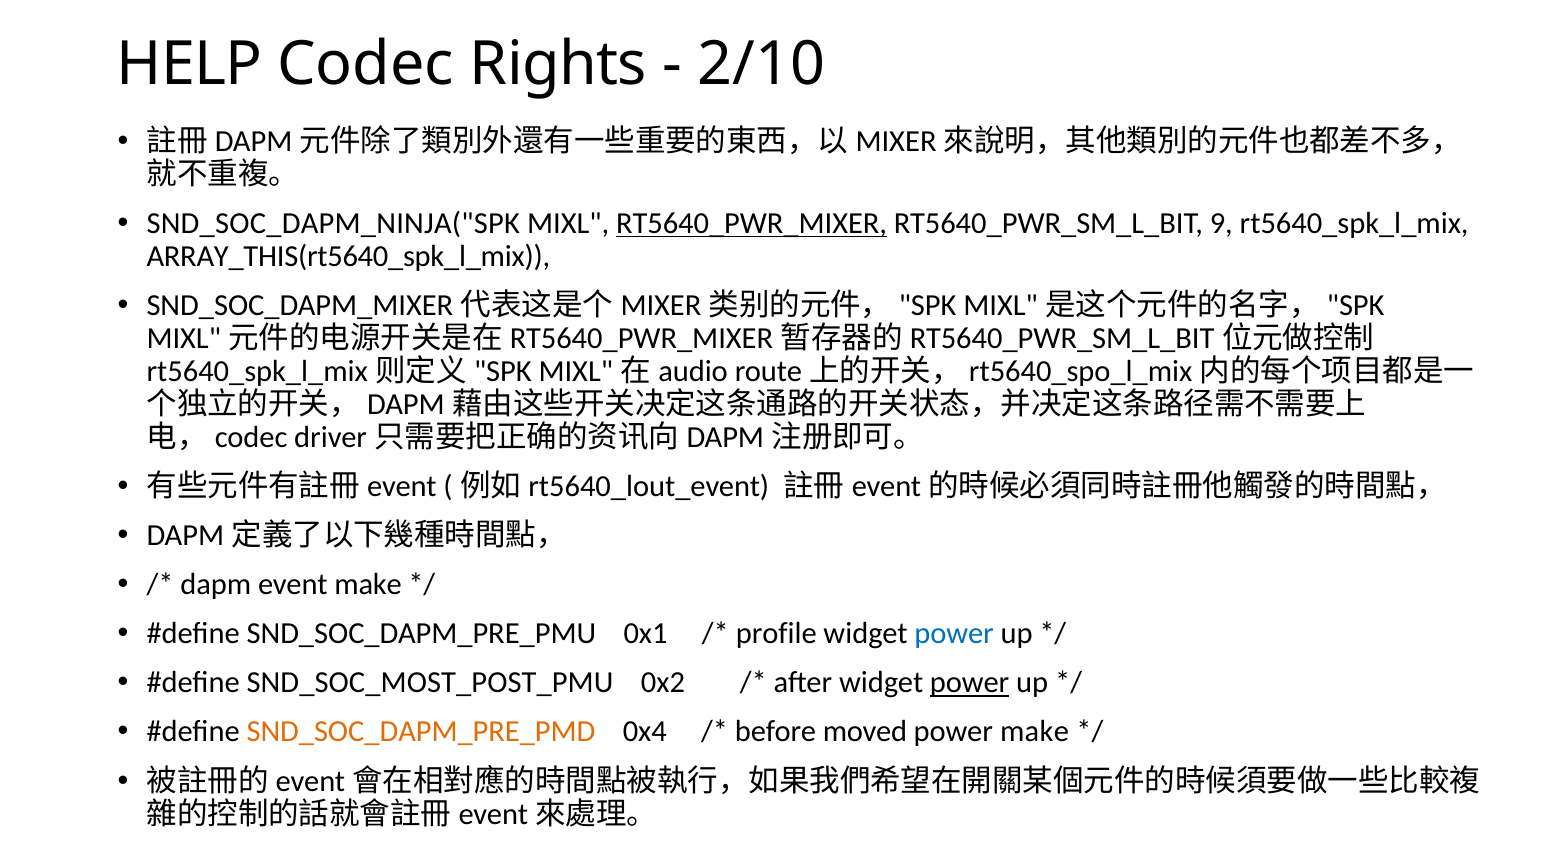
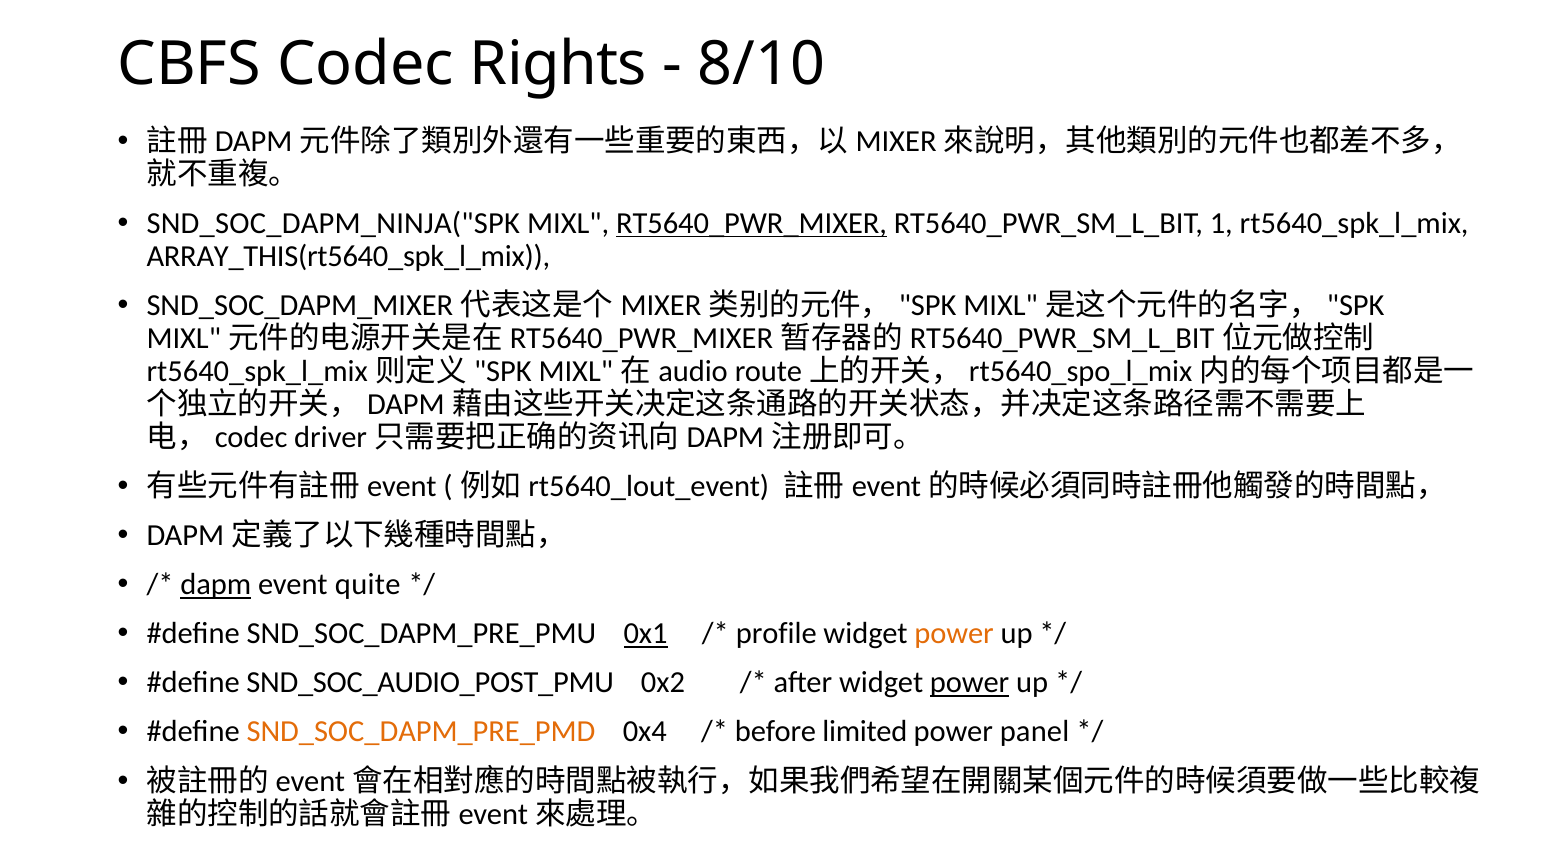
HELP: HELP -> CBFS (189, 65)
2/10: 2/10 -> 8/10 (762, 65)
9: 9 -> 1 (1221, 223)
dapm underline: none -> present (216, 585)
event make: make -> quite (368, 585)
0x1 underline: none -> present (646, 634)
power colour: blue -> orange (954, 634)
SND_SOC_MOST_POST_PMU: SND_SOC_MOST_POST_PMU -> SND_SOC_AUDIO_POST_PMU (430, 683)
moved: moved -> limited (865, 732)
power make: make -> panel (1035, 732)
